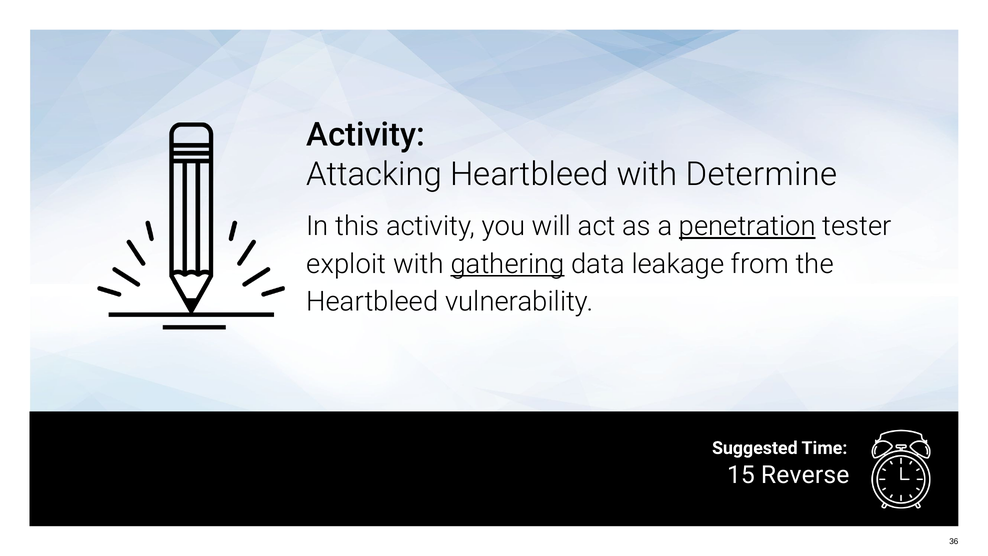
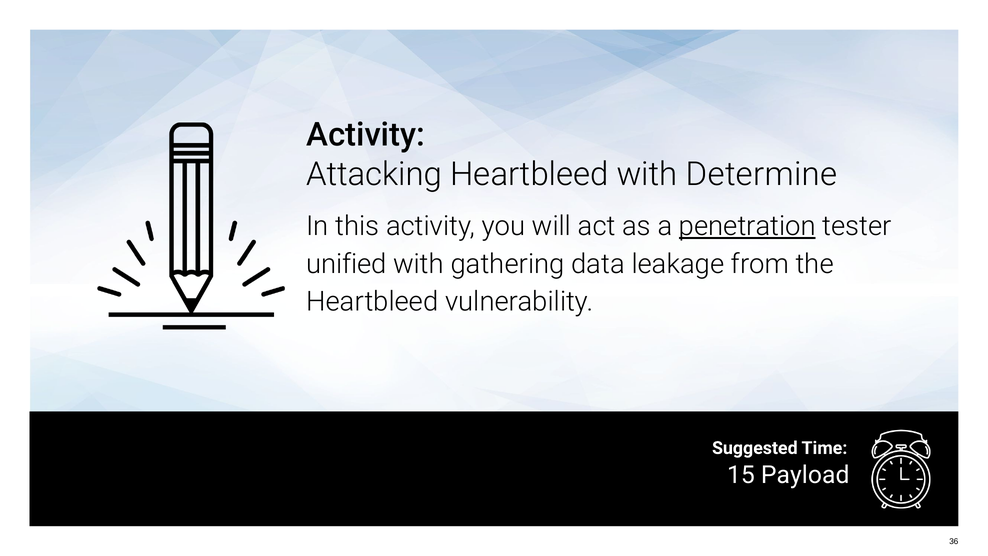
exploit: exploit -> unified (346, 264)
gathering underline: present -> none (508, 264)
Reverse: Reverse -> Payload (805, 475)
